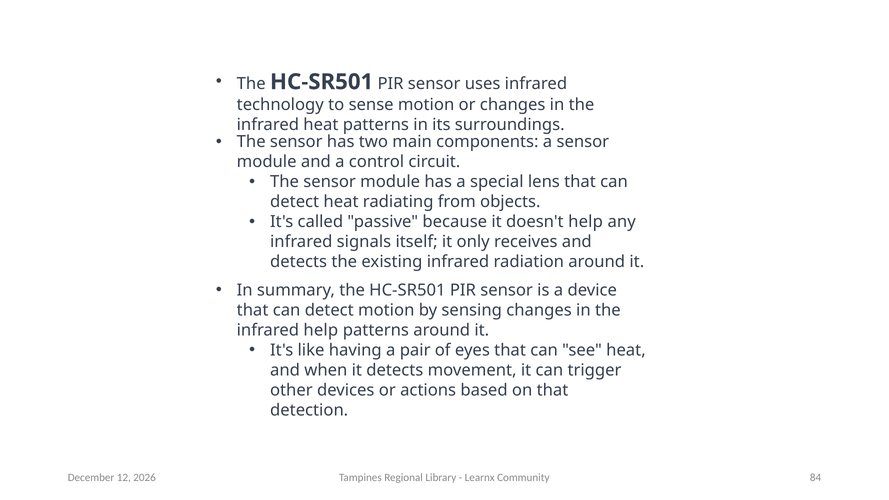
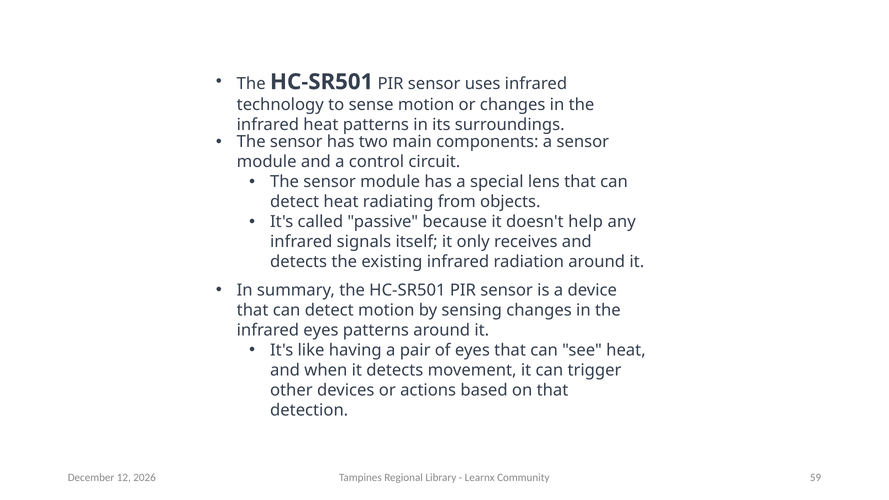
infrared help: help -> eyes (321, 330)
84: 84 -> 59 (816, 477)
